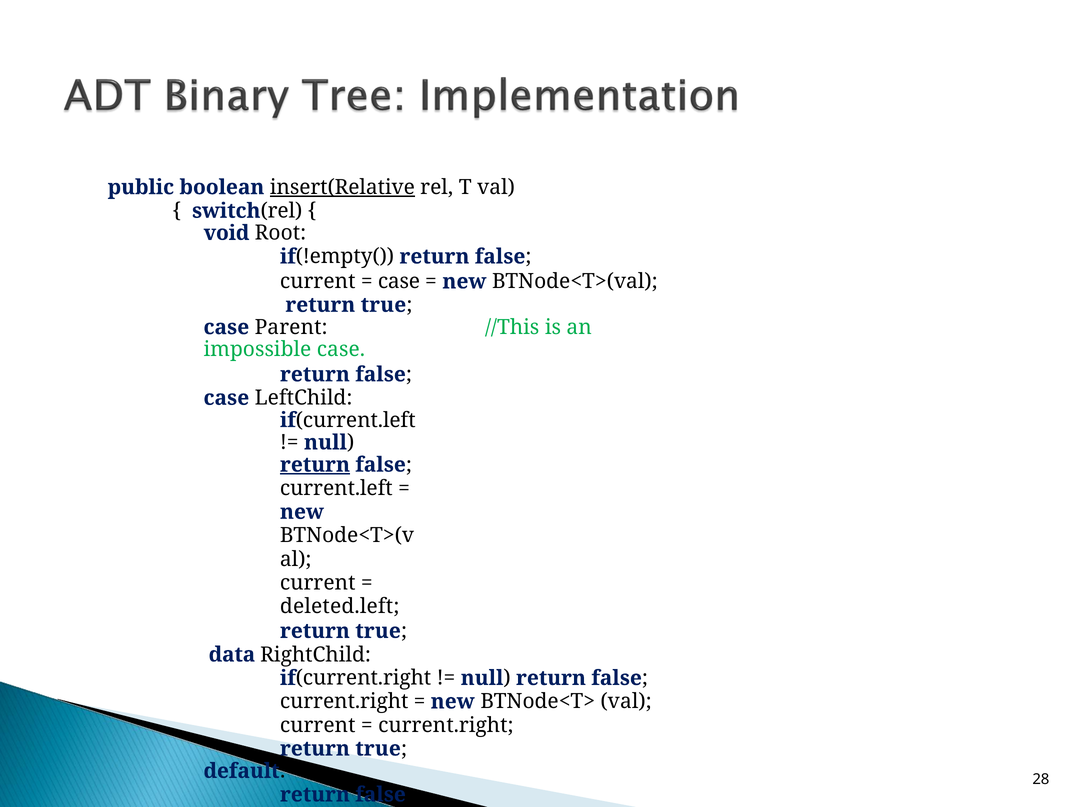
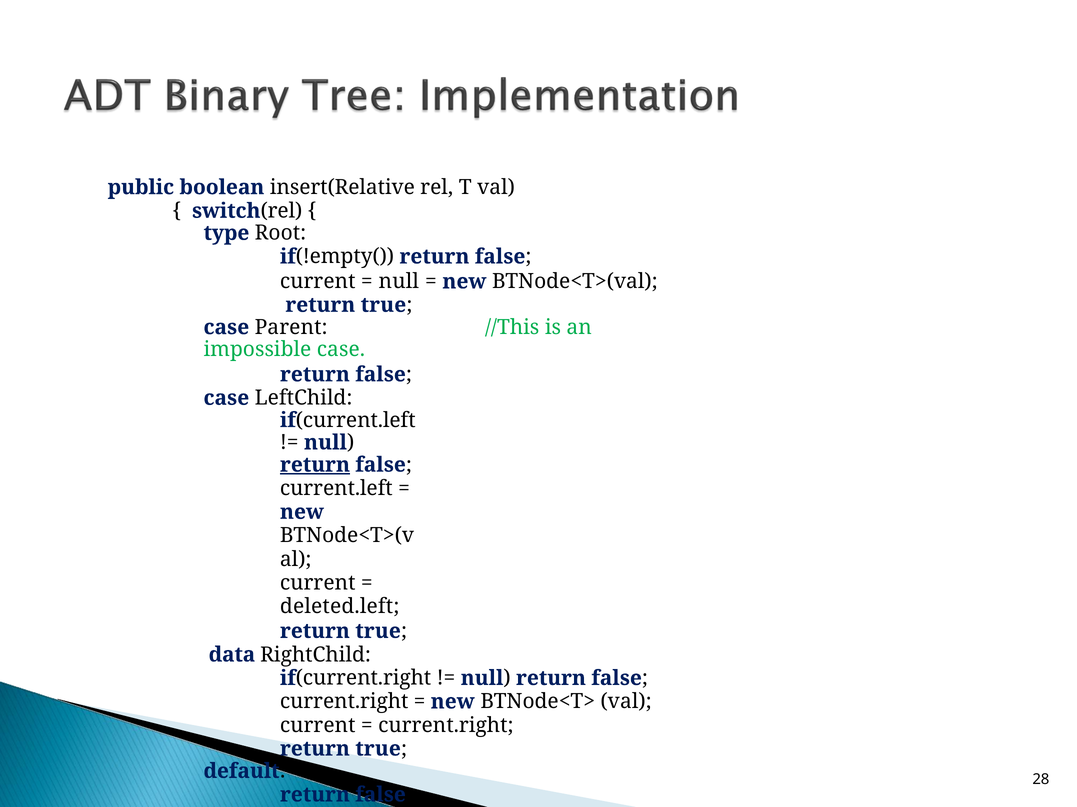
insert(Relative underline: present -> none (342, 187)
void: void -> type (226, 233)
case: case -> null (399, 282)
